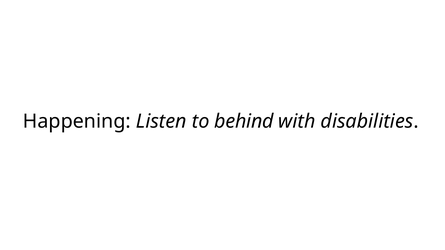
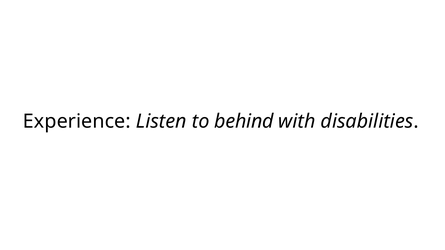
Happening: Happening -> Experience (77, 122)
